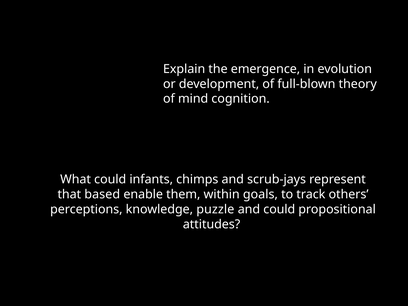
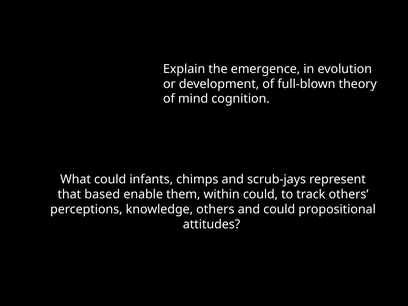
within goals: goals -> could (260, 194)
knowledge puzzle: puzzle -> others (215, 209)
